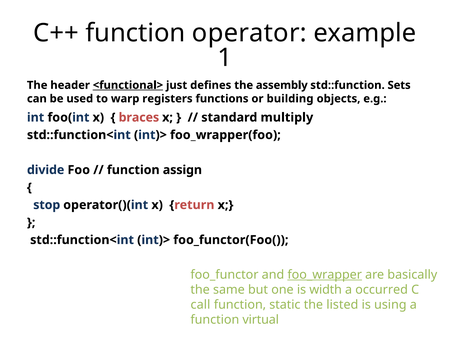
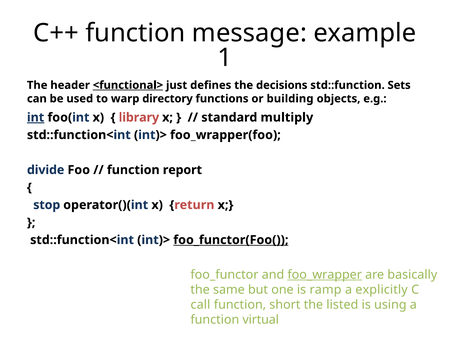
operator: operator -> message (249, 33)
assembly: assembly -> decisions (282, 85)
registers: registers -> directory (168, 99)
int underline: none -> present (36, 118)
braces: braces -> library (139, 118)
assign: assign -> report (182, 170)
foo_functor(Foo( underline: none -> present (231, 240)
width: width -> ramp (325, 290)
occurred: occurred -> explicitly (382, 290)
static: static -> short (285, 305)
